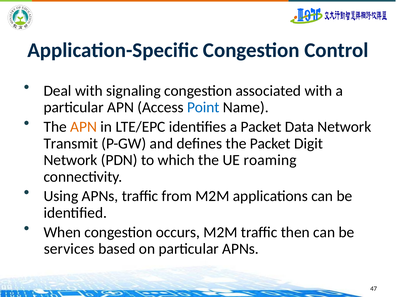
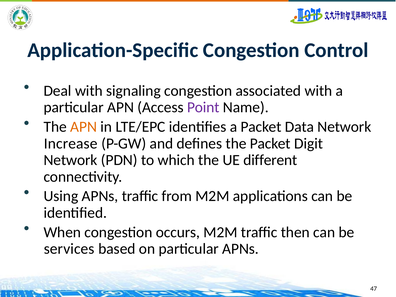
Point colour: blue -> purple (203, 107)
Transmit: Transmit -> Increase (71, 143)
roaming: roaming -> different (270, 160)
